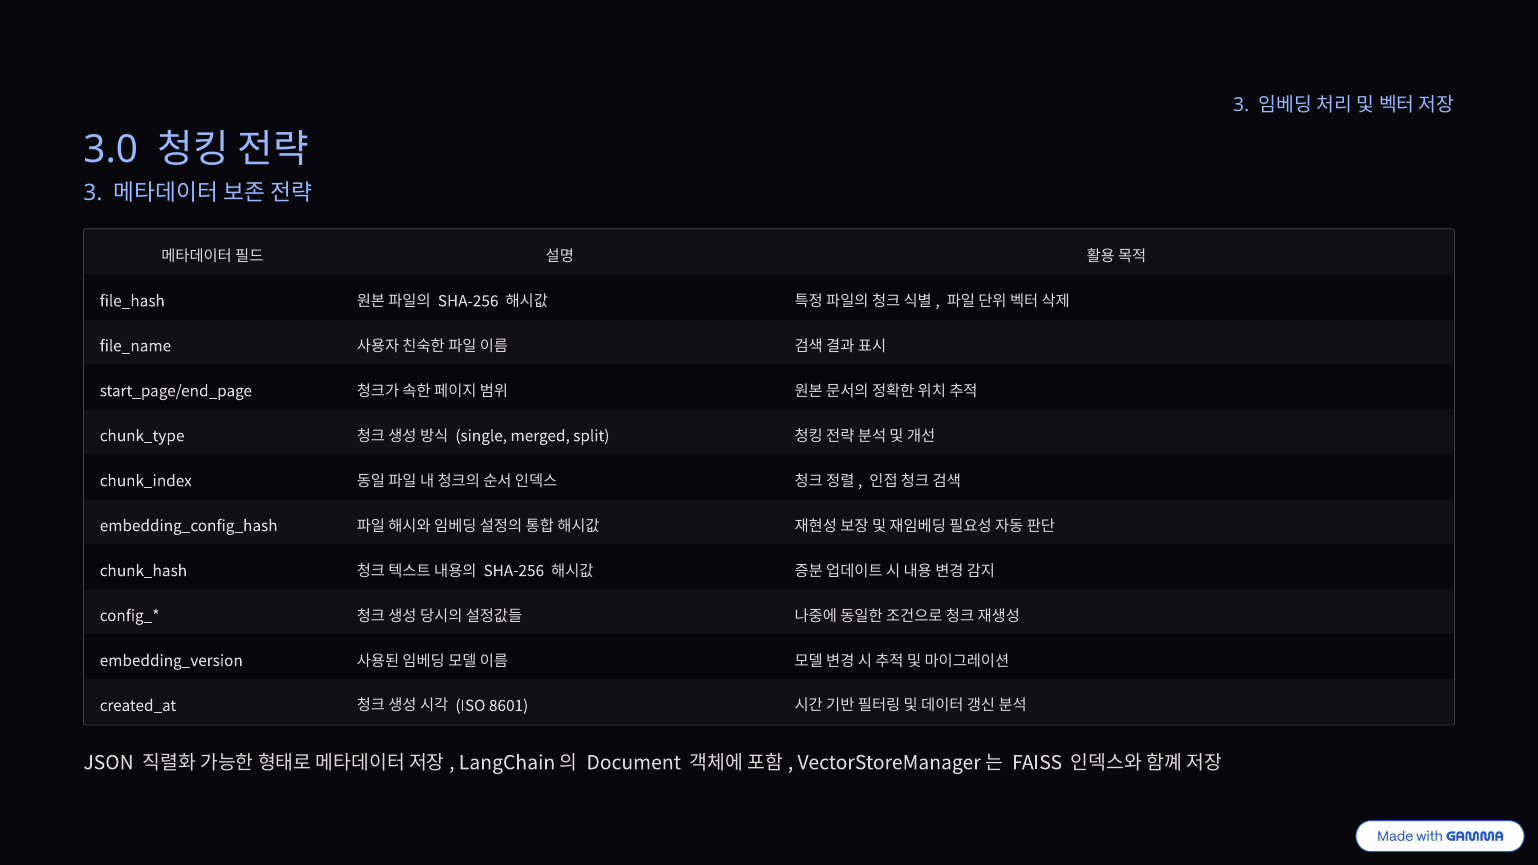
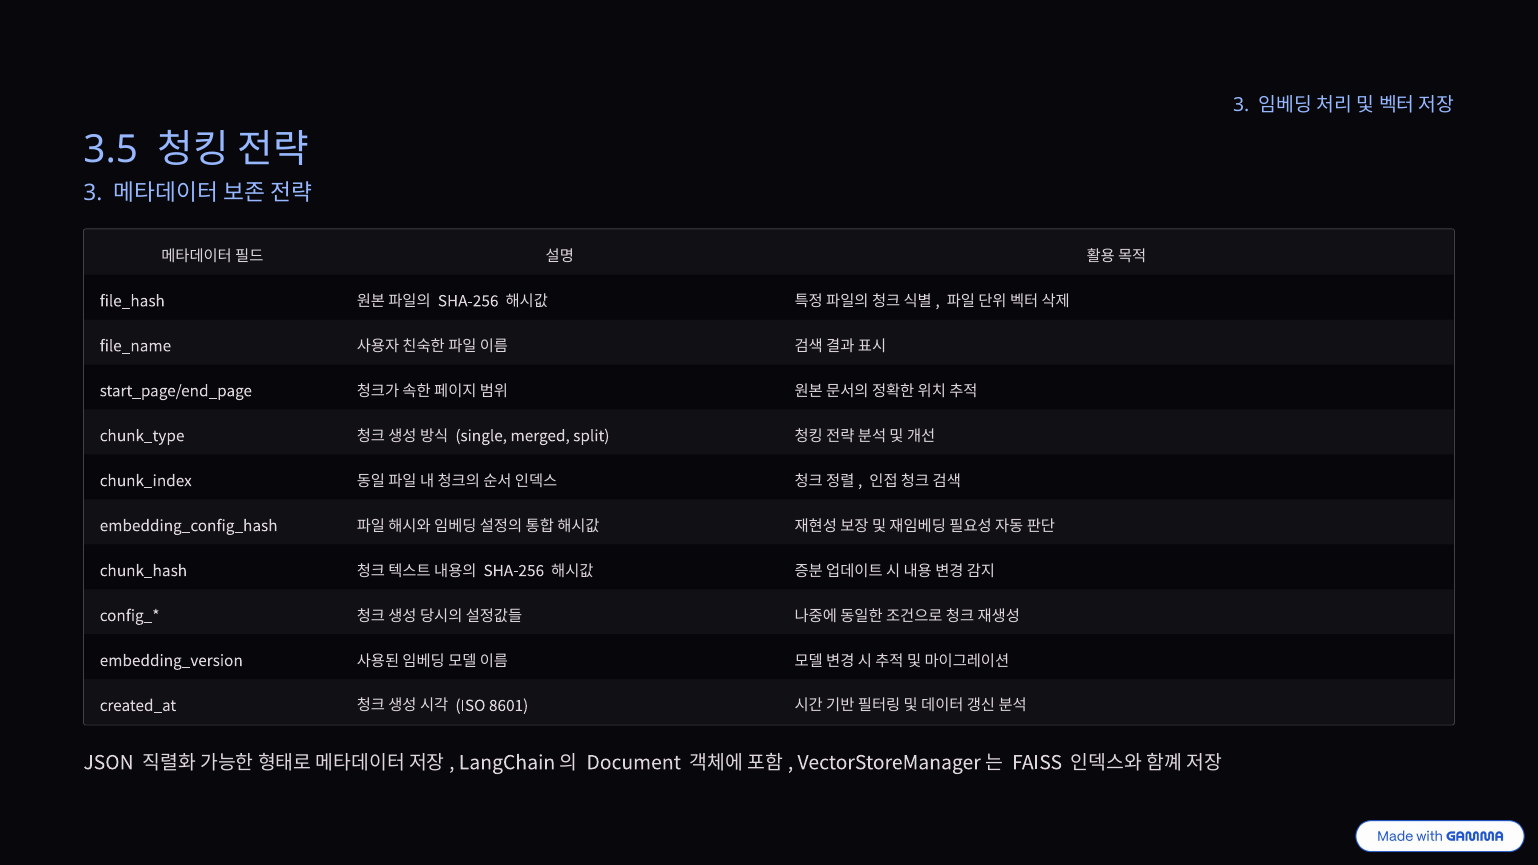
3.0: 3.0 -> 3.5 (111, 150)
